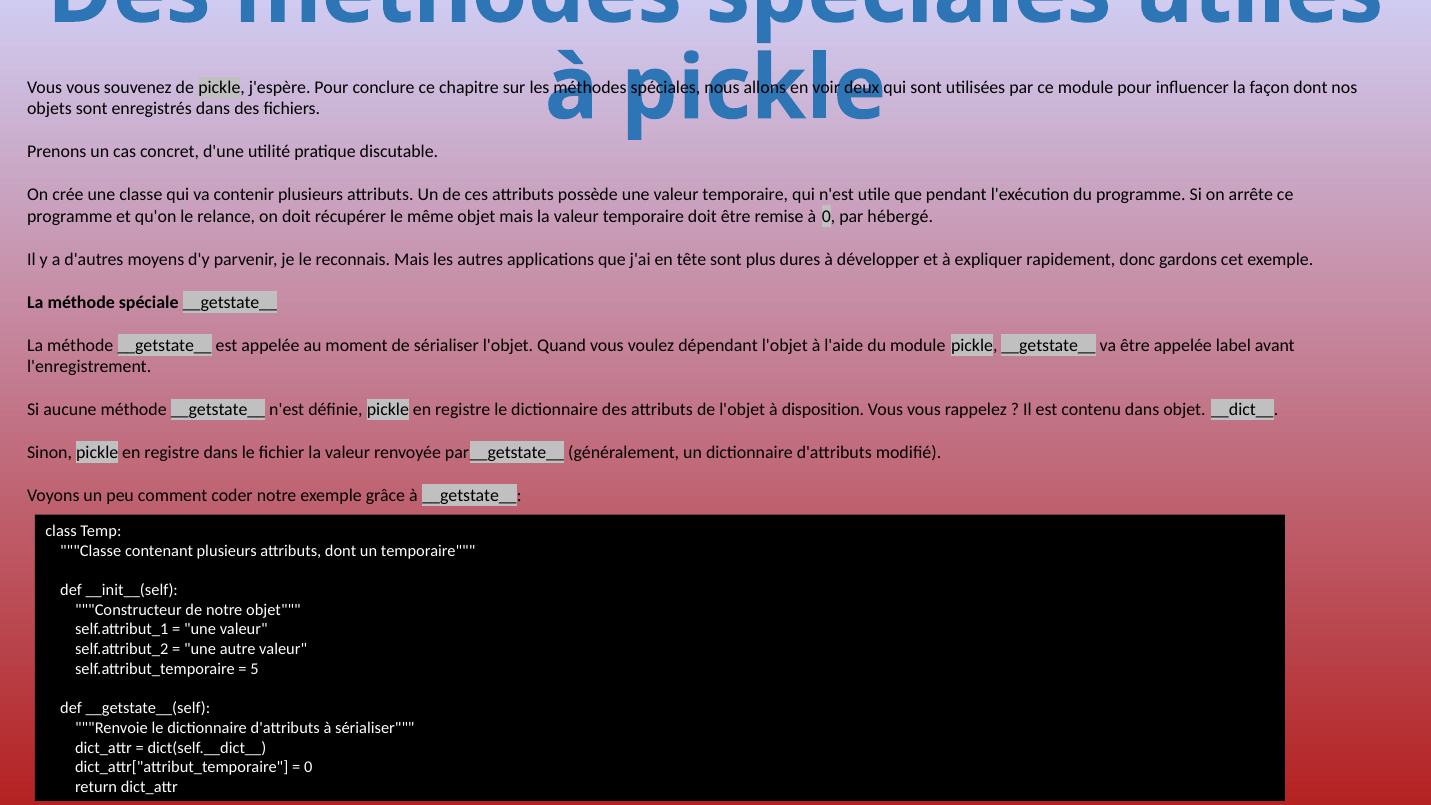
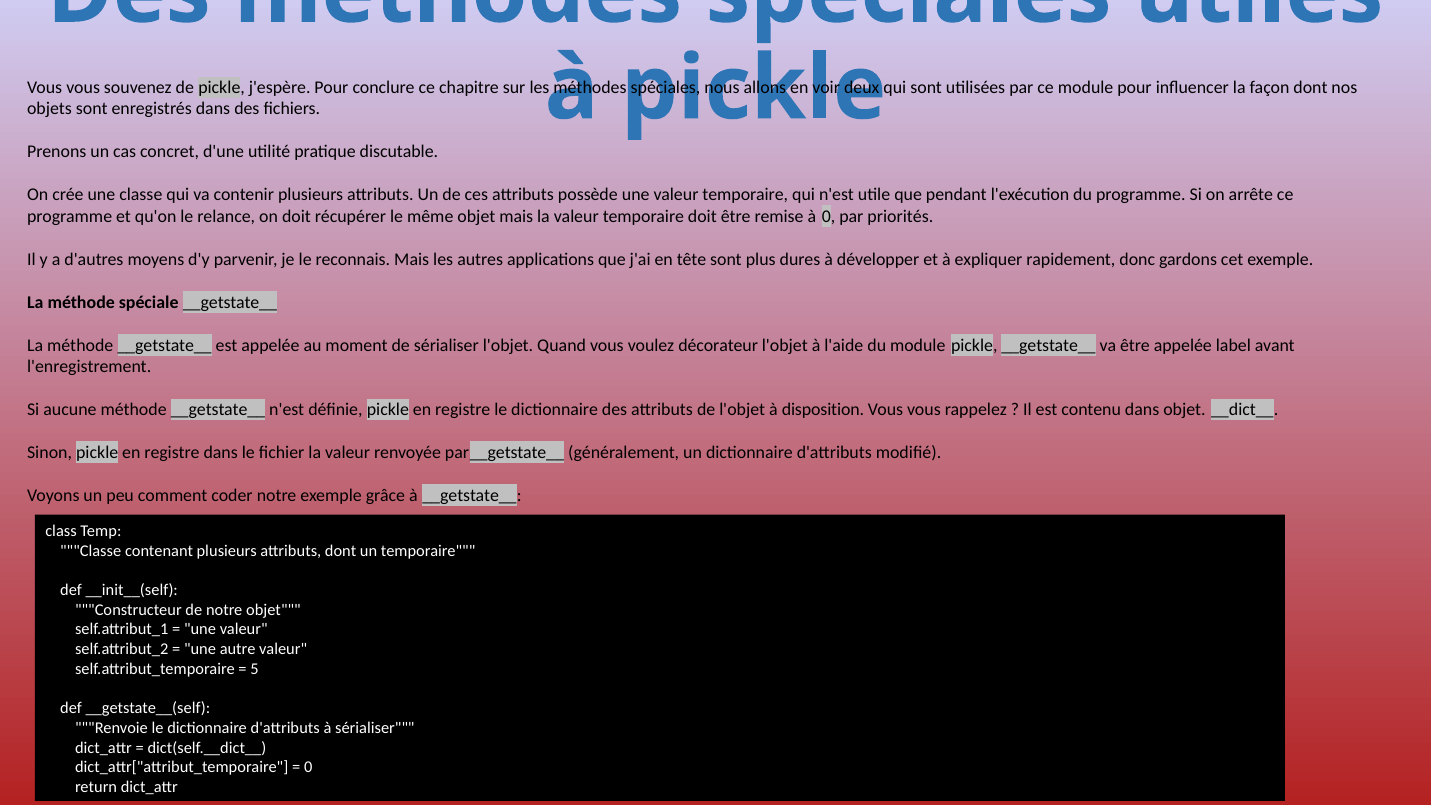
hébergé: hébergé -> priorités (900, 216)
dépendant: dépendant -> décorateur (718, 345)
